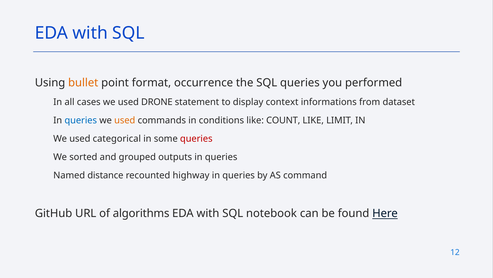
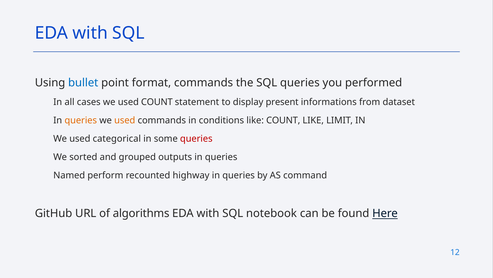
bullet colour: orange -> blue (83, 82)
format occurrence: occurrence -> commands (204, 82)
used DRONE: DRONE -> COUNT (157, 102)
context: context -> present (282, 102)
queries colour: blue -> orange (81, 120)
distance: distance -> perform (105, 175)
